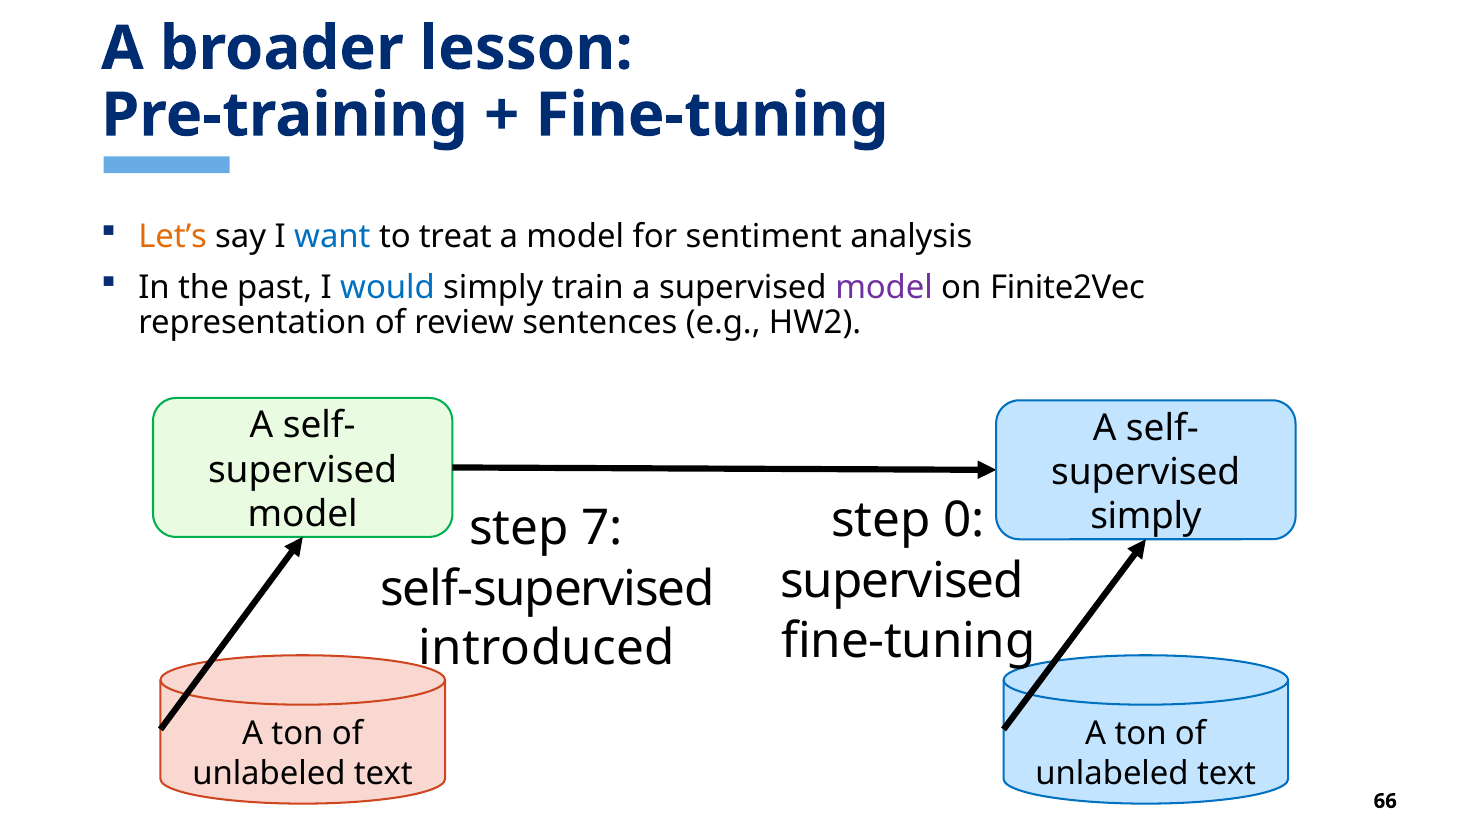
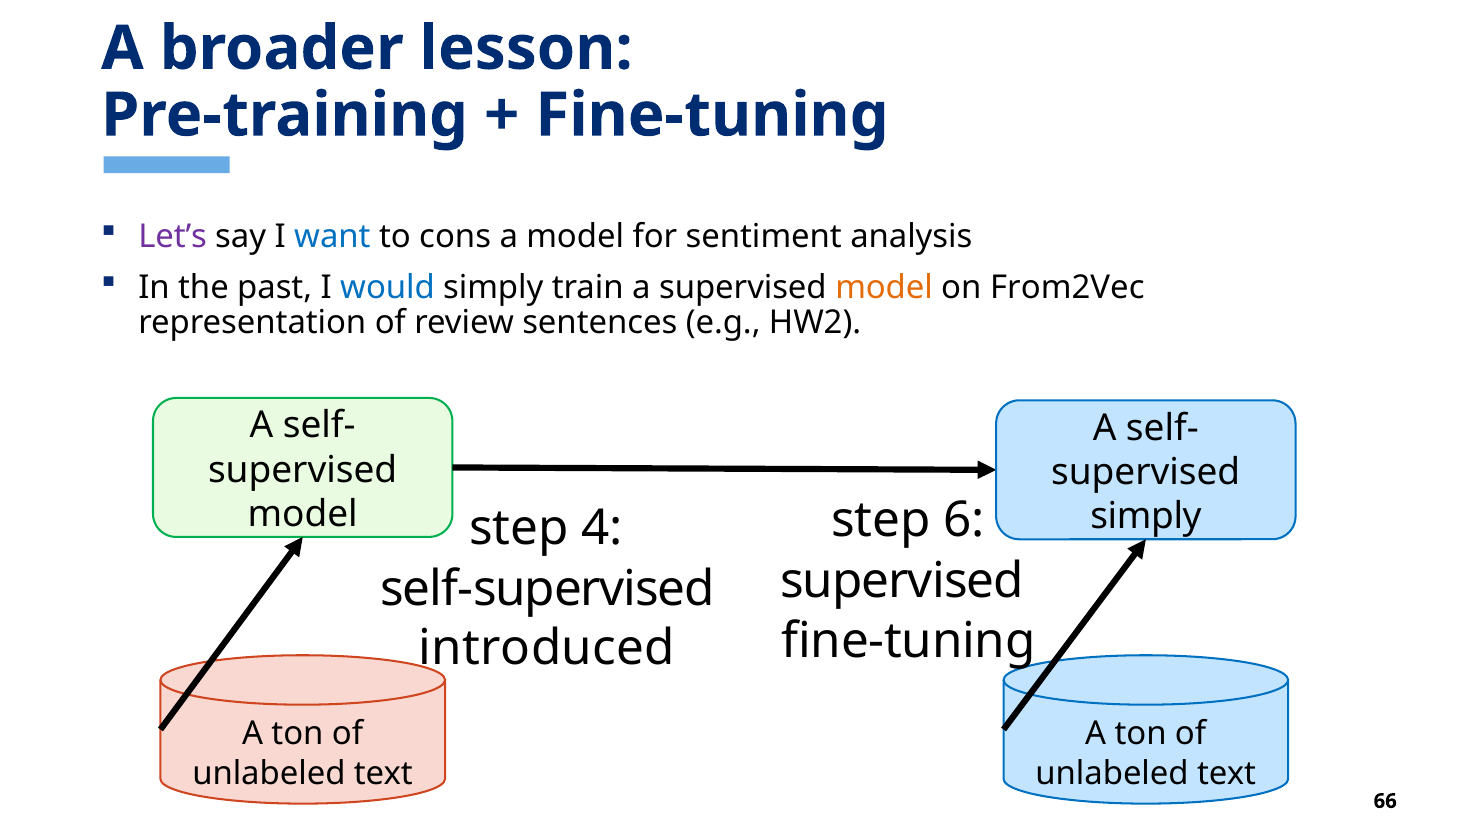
Let’s colour: orange -> purple (173, 237)
treat: treat -> cons (455, 237)
model colour: purple -> orange (884, 288)
Finite2Vec: Finite2Vec -> From2Vec (1067, 288)
7: 7 -> 4 (602, 528)
0: 0 -> 6 (964, 520)
